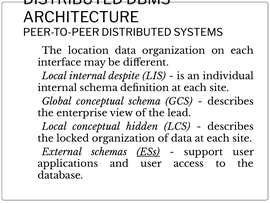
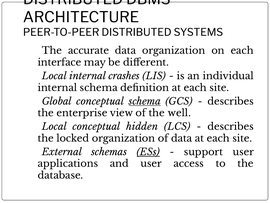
location: location -> accurate (89, 51)
despite: despite -> crashes (124, 76)
schema underline: none -> present (145, 101)
lead: lead -> well (179, 113)
